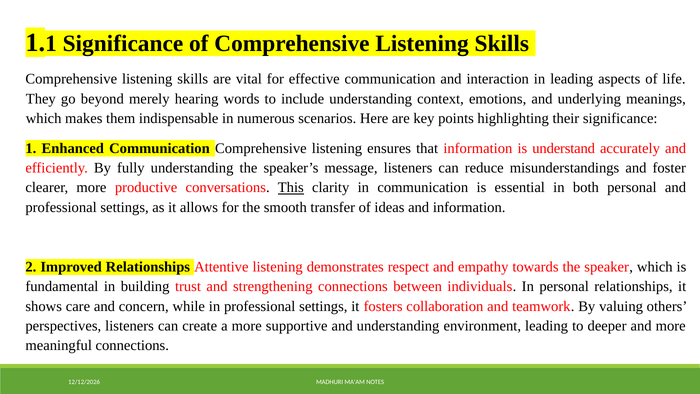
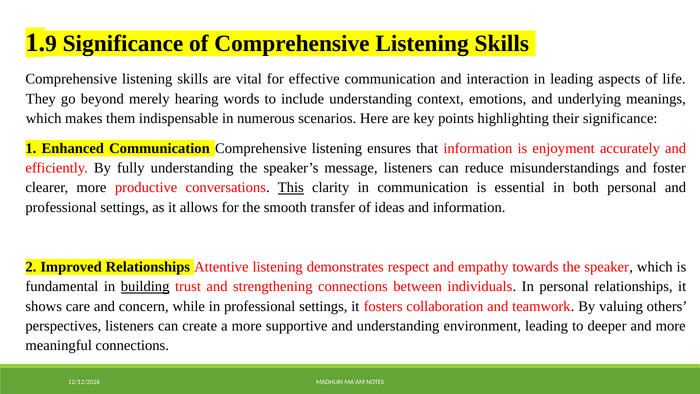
1 1: 1 -> 9 (51, 43)
understand: understand -> enjoyment (564, 148)
building underline: none -> present (145, 286)
